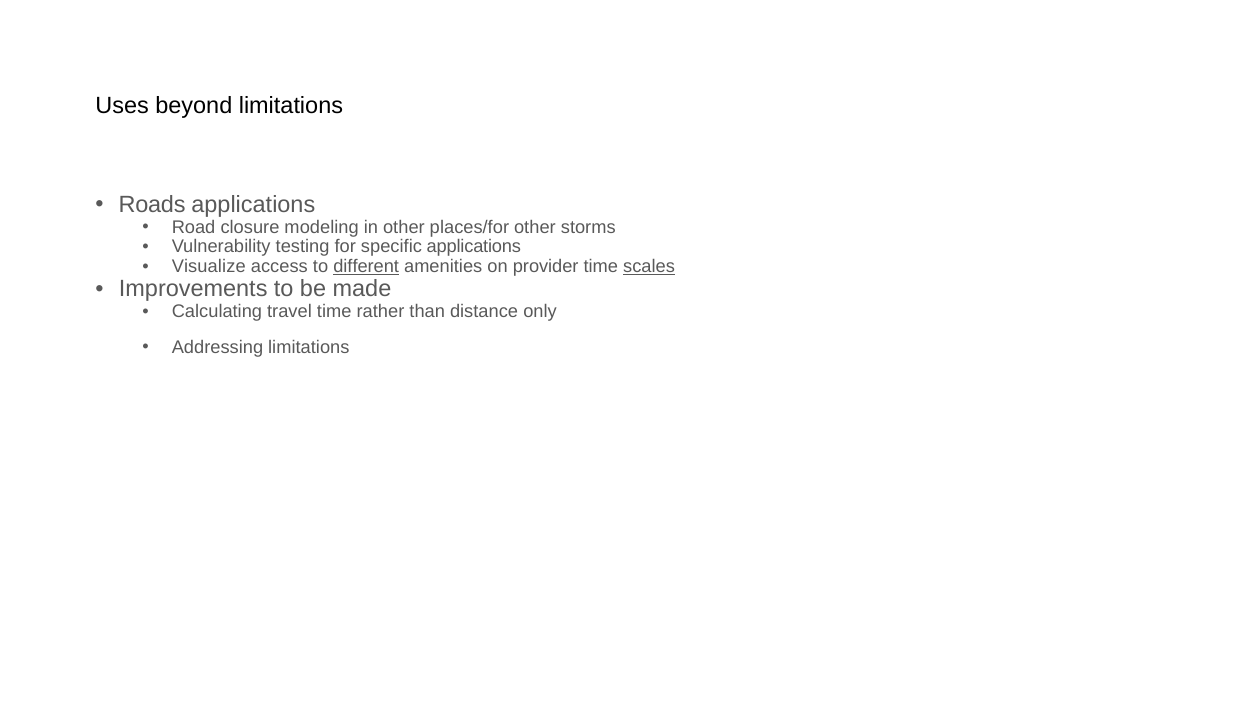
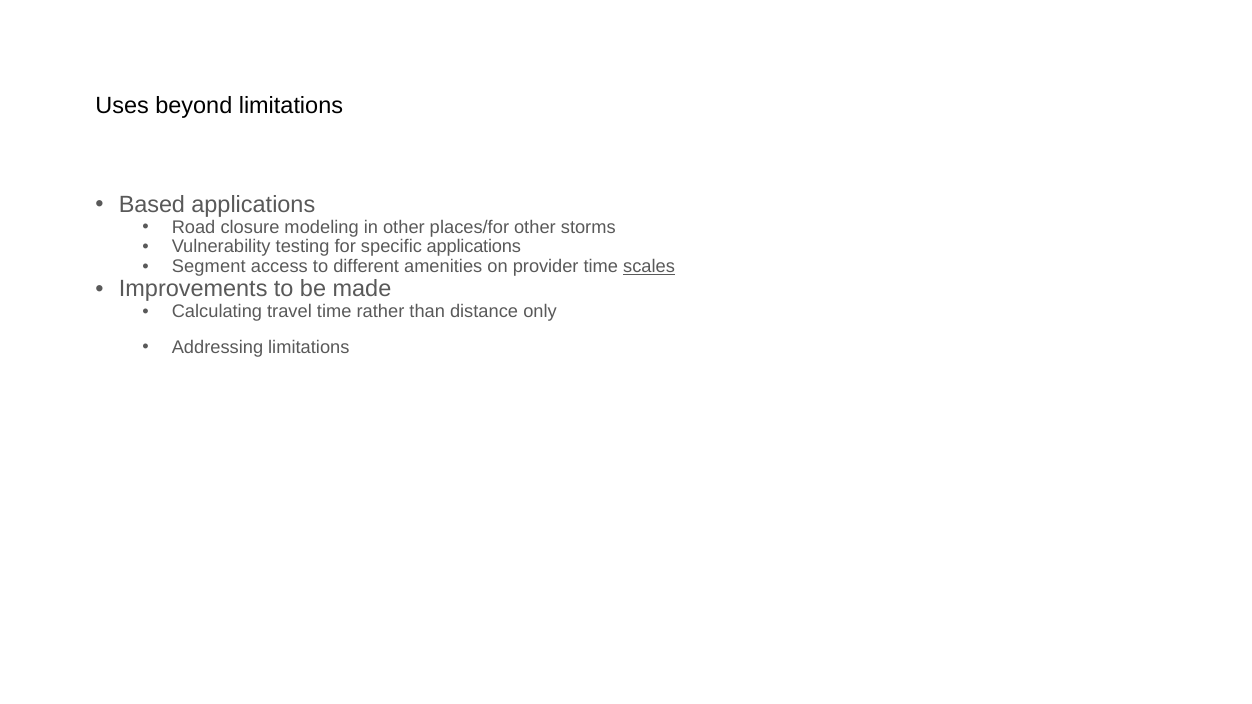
Roads: Roads -> Based (152, 205)
Visualize: Visualize -> Segment (209, 267)
different underline: present -> none (366, 267)
